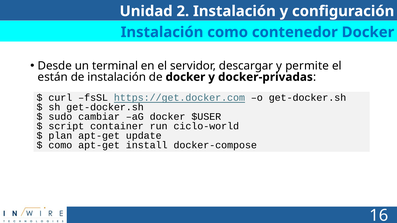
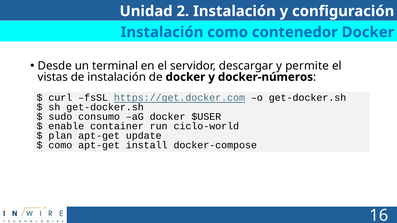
están: están -> vistas (53, 77)
docker-privadas: docker-privadas -> docker-números (265, 77)
cambiar: cambiar -> consumo (99, 117)
script: script -> enable (66, 126)
